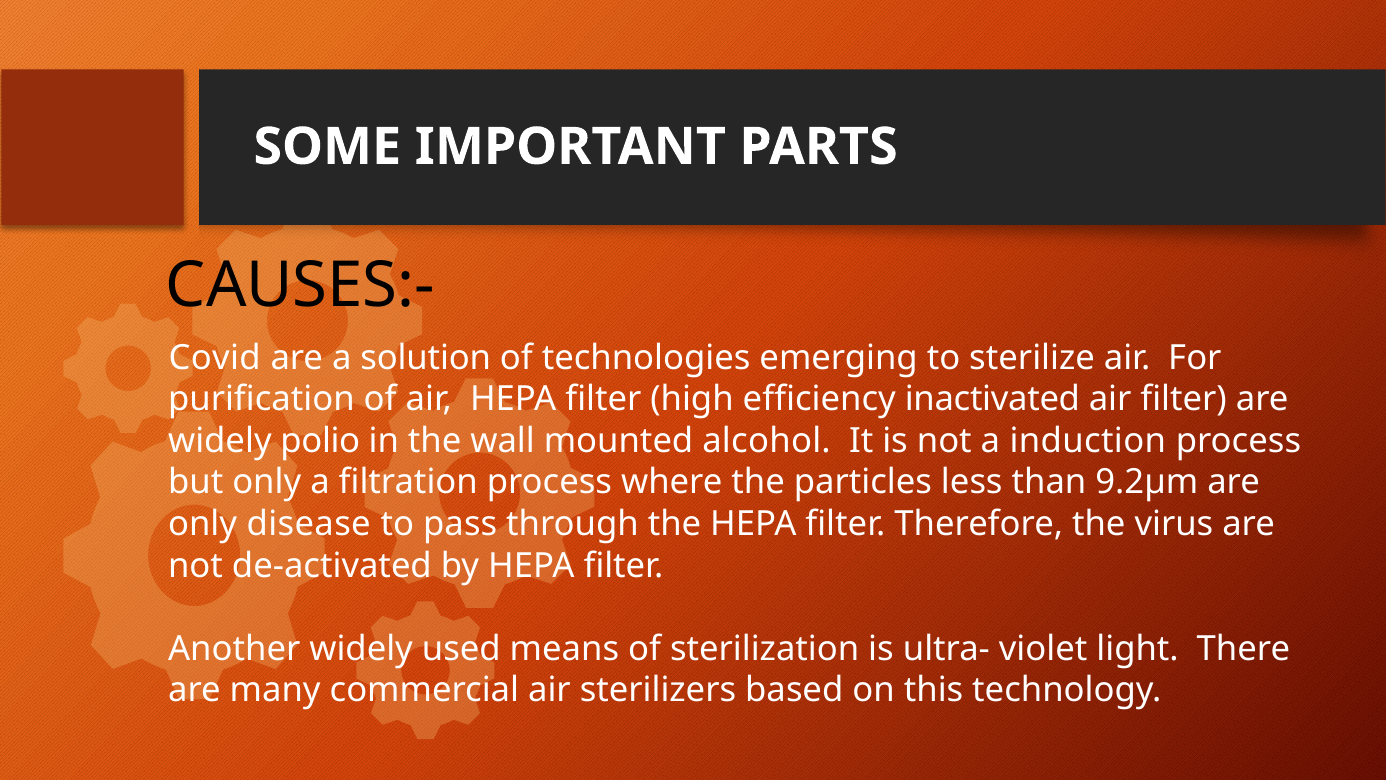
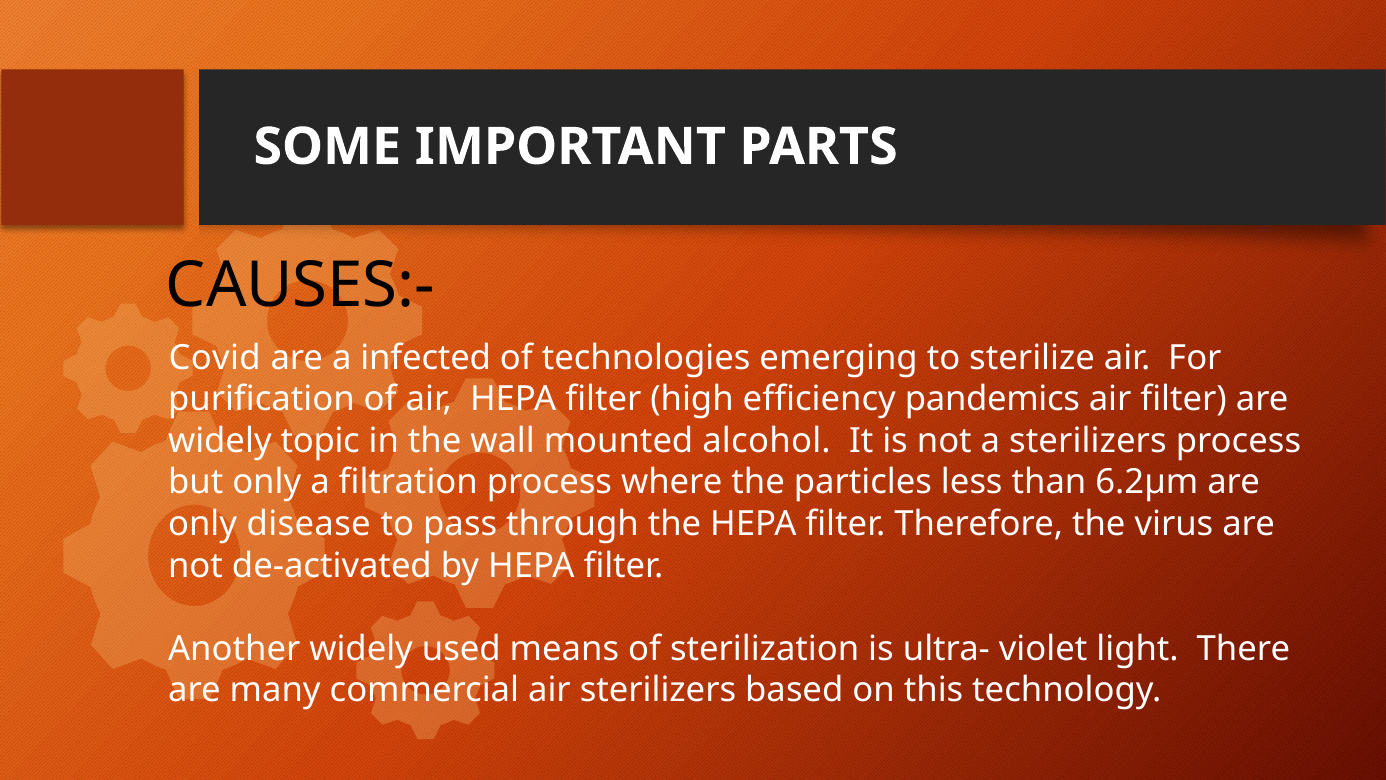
solution: solution -> infected (426, 358)
inactivated: inactivated -> pandemics (992, 399)
polio: polio -> topic (320, 441)
a induction: induction -> sterilizers (1088, 441)
9.2µm: 9.2µm -> 6.2µm (1147, 482)
